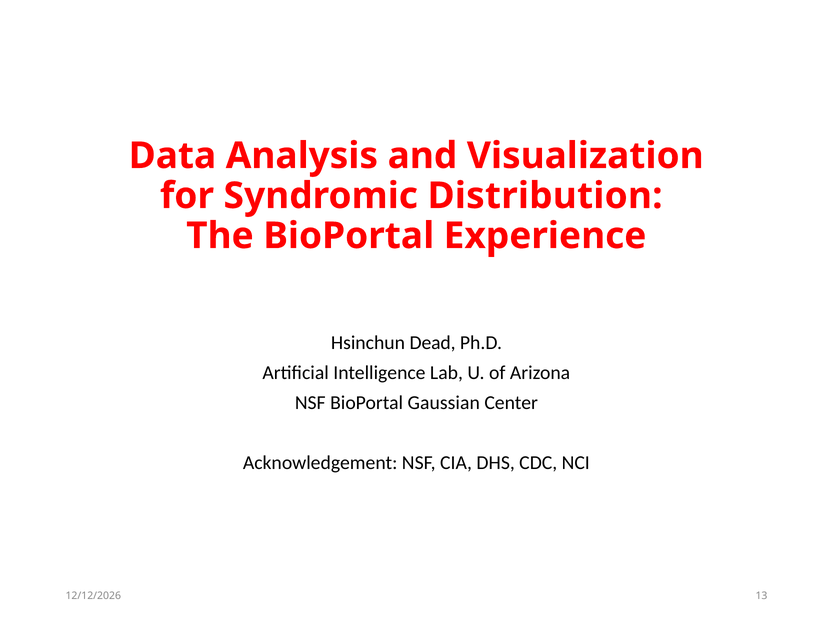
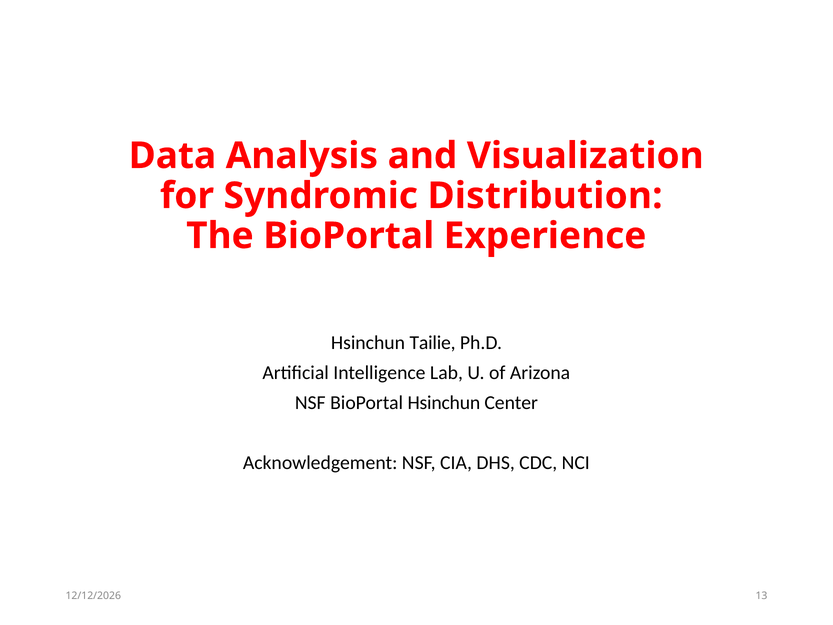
Dead: Dead -> Tailie (433, 343)
BioPortal Gaussian: Gaussian -> Hsinchun (444, 403)
